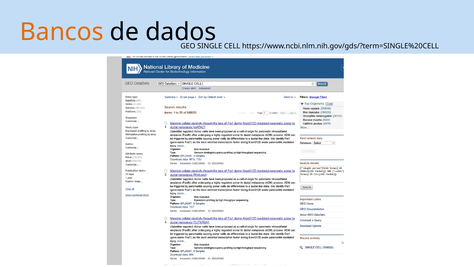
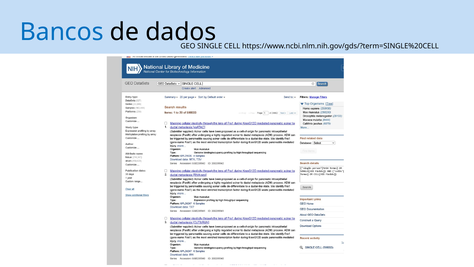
Bancos colour: orange -> blue (62, 32)
